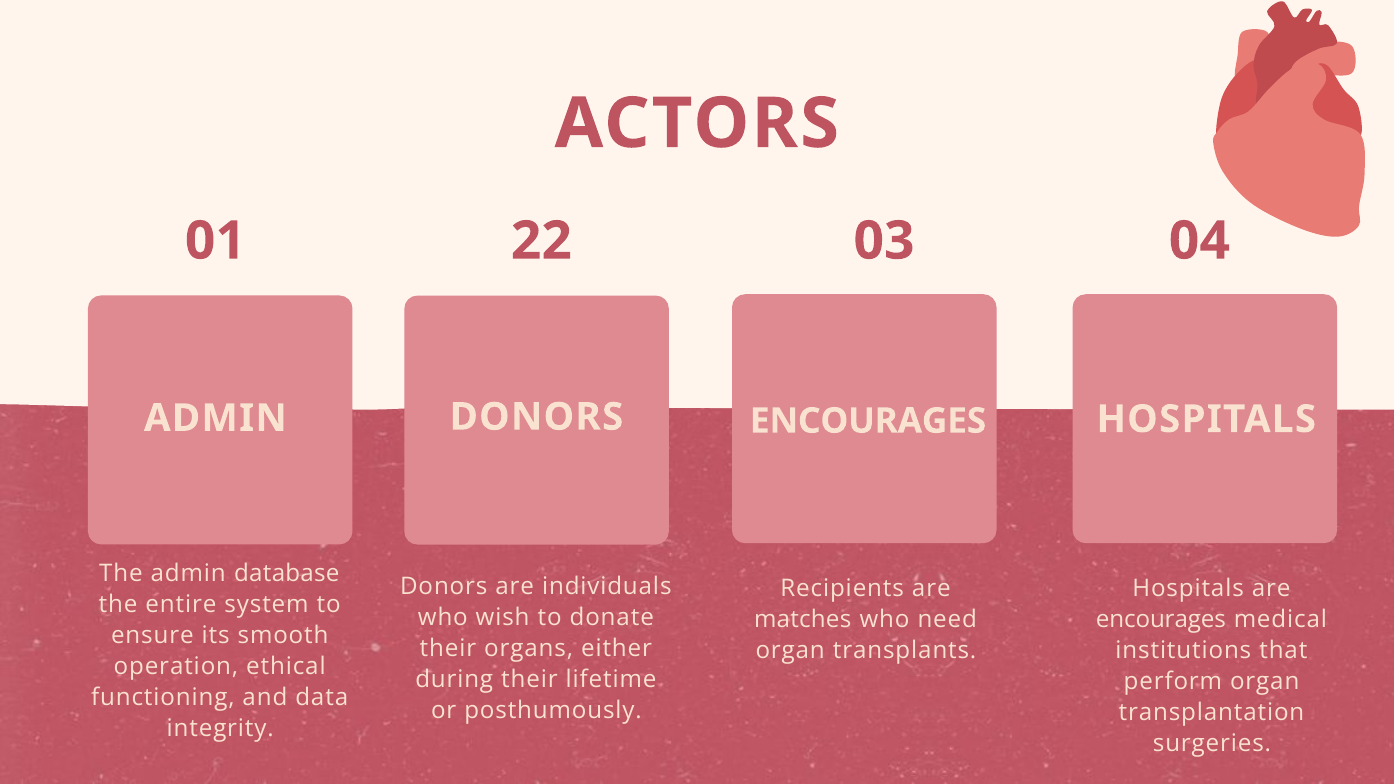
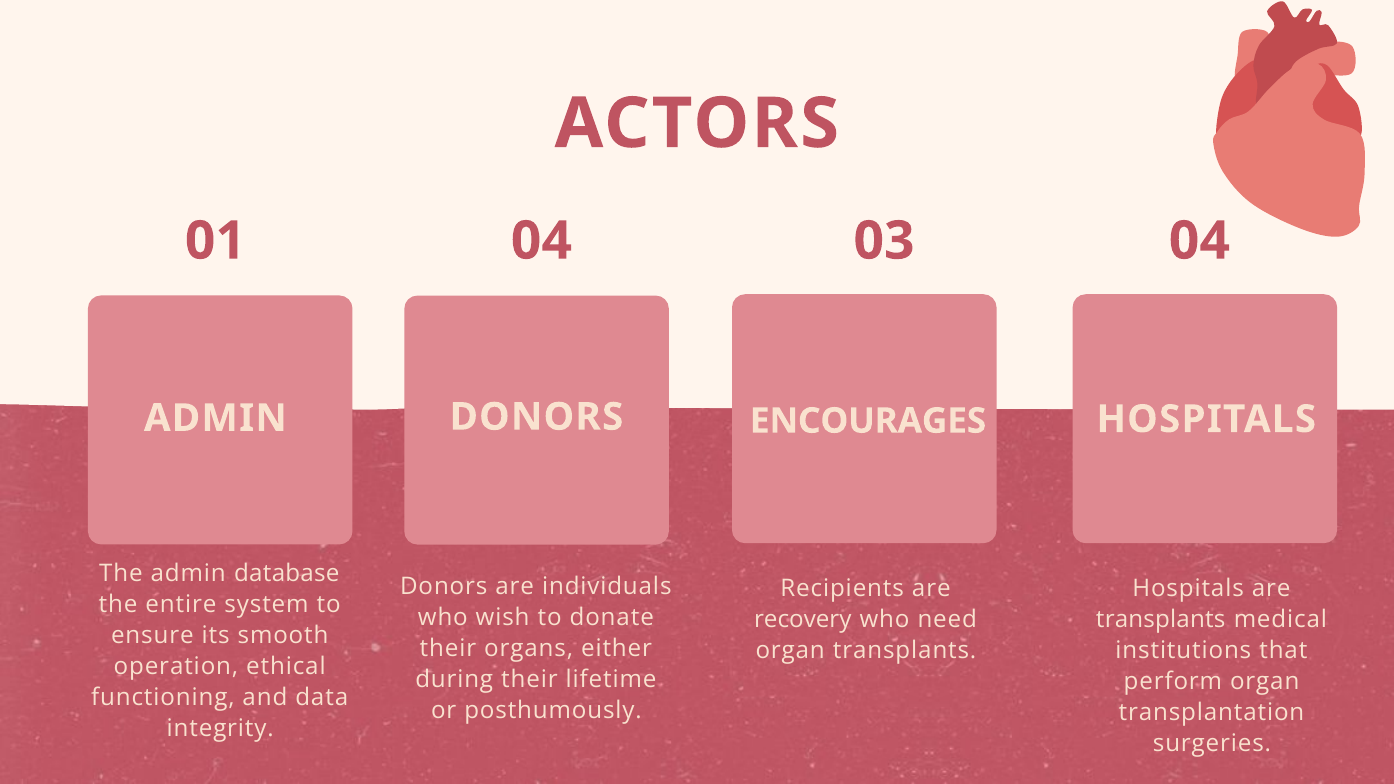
01 22: 22 -> 04 (541, 241)
matches: matches -> recovery (803, 620)
encourages: encourages -> transplants (1161, 620)
